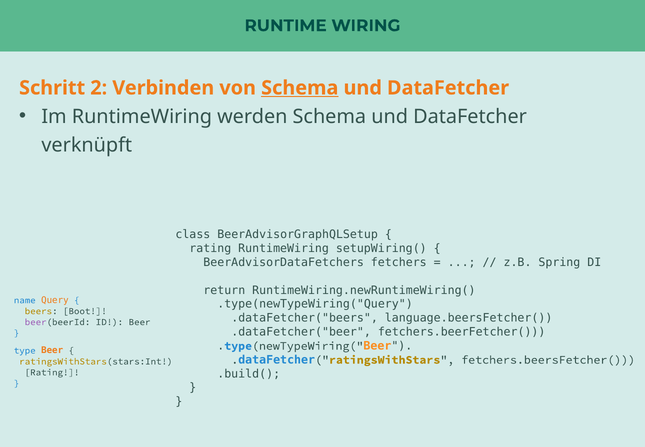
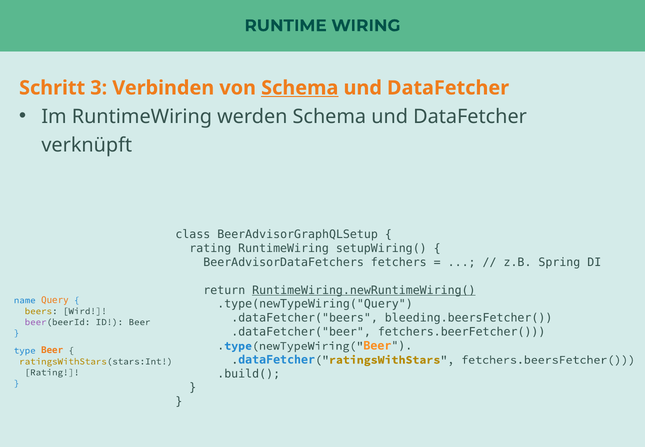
2: 2 -> 3 (99, 88)
RuntimeWiring.newRuntimeWiring( underline: none -> present (364, 290)
Boot: Boot -> Wird (85, 311)
language.beersFetcher(: language.beersFetcher( -> bleeding.beersFetcher( (469, 318)
